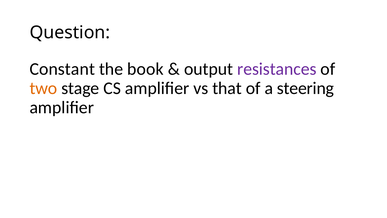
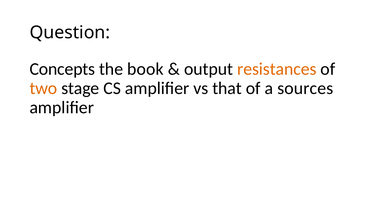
Constant: Constant -> Concepts (62, 69)
resistances colour: purple -> orange (277, 69)
steering: steering -> sources (305, 88)
